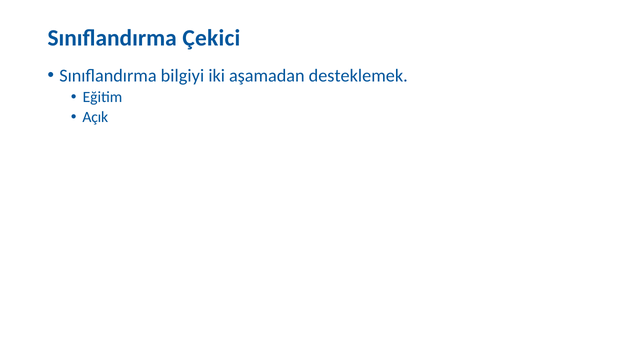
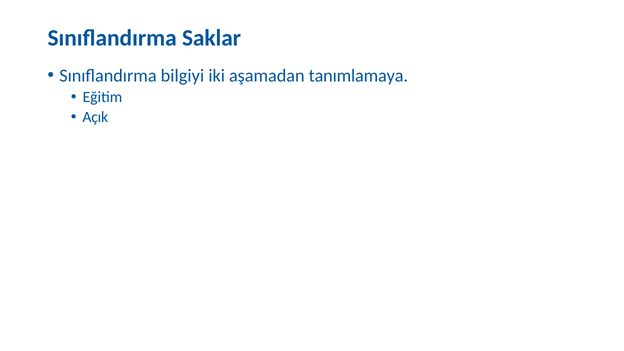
Çekici: Çekici -> Saklar (212, 38)
desteklemek: desteklemek -> tanımlamaya (358, 76)
